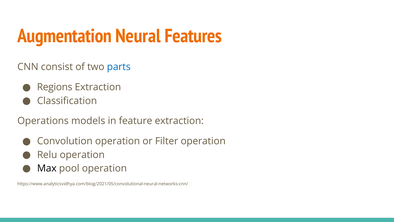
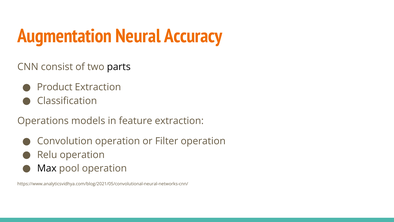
Features: Features -> Accuracy (193, 36)
parts colour: blue -> black (119, 67)
Regions: Regions -> Product (55, 87)
